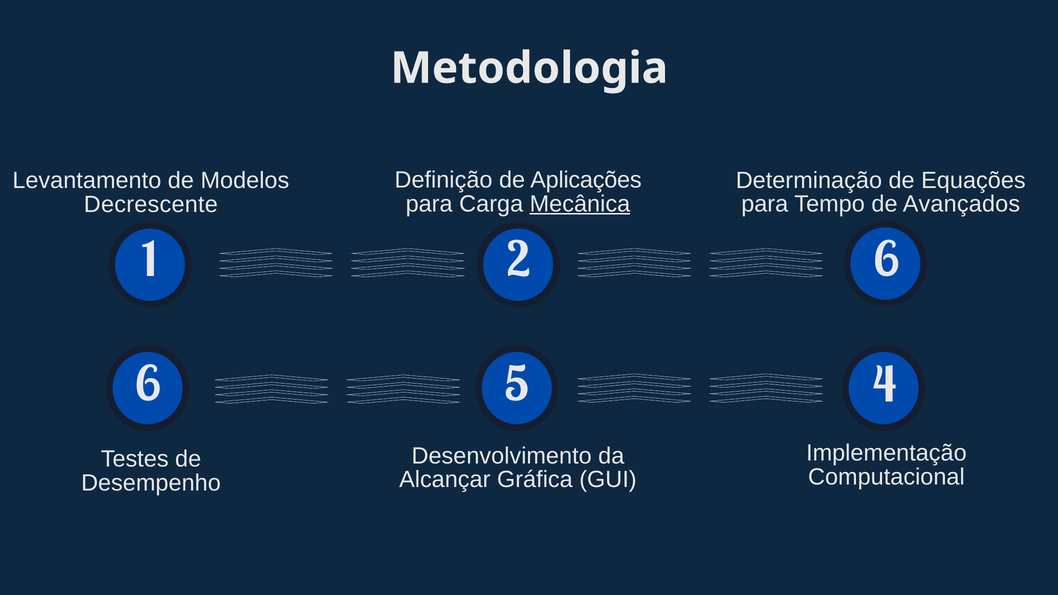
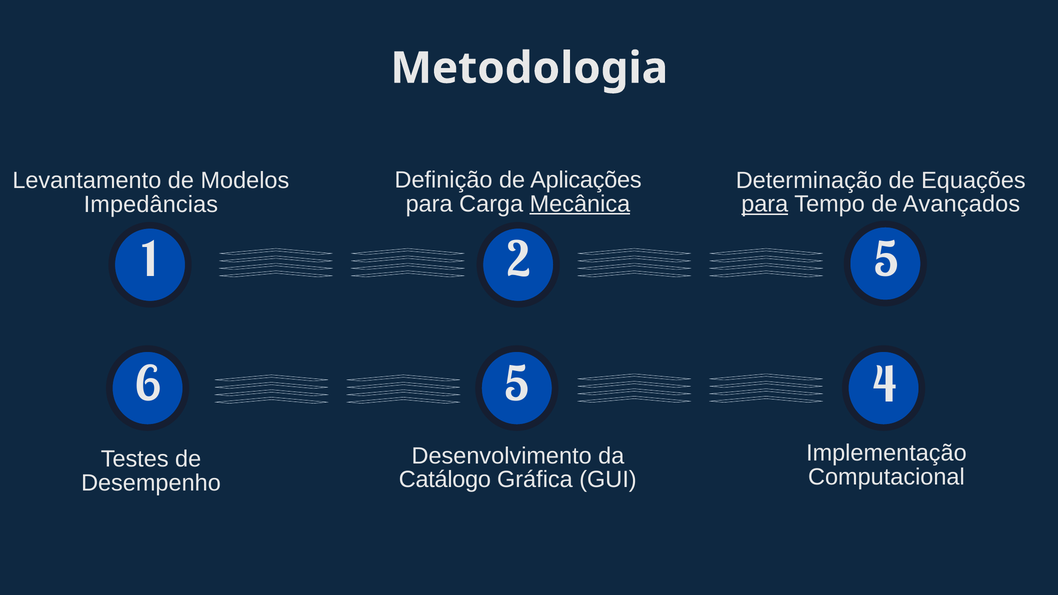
para underline: none -> present (765, 204)
Decrescente: Decrescente -> Impedâncias (151, 204)
2 6: 6 -> 5 (886, 260)
Alcançar: Alcançar -> Catálogo (445, 480)
